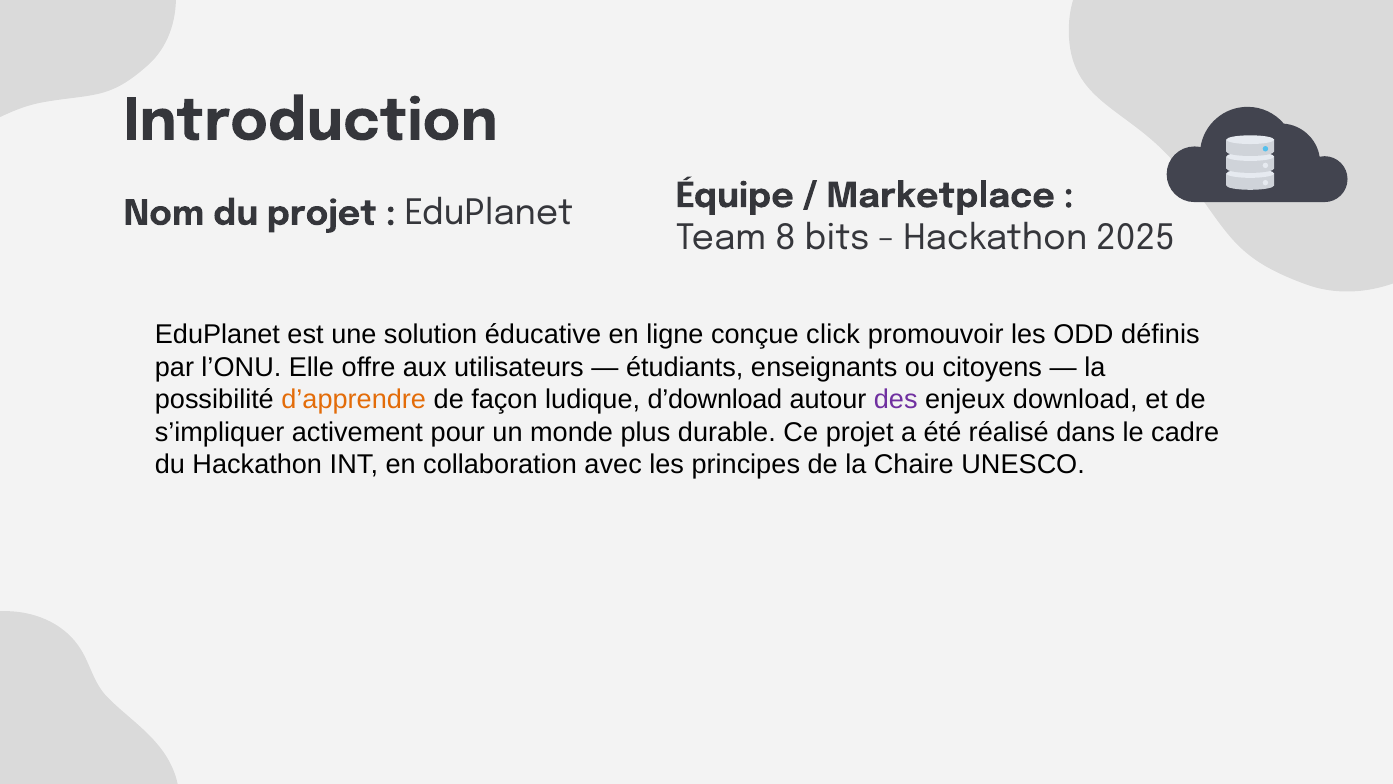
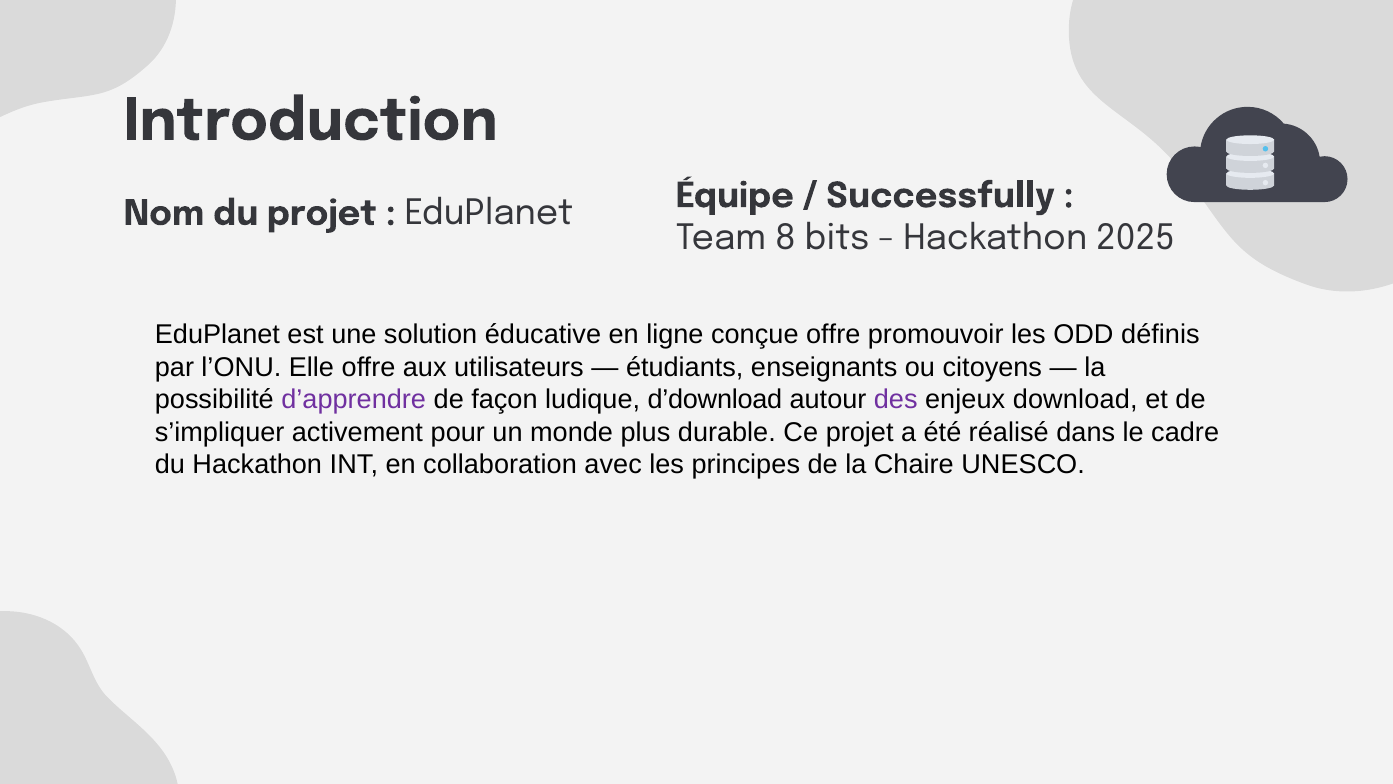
Marketplace: Marketplace -> Successfully (940, 196)
conçue click: click -> offre (833, 335)
d’apprendre colour: orange -> purple (354, 400)
